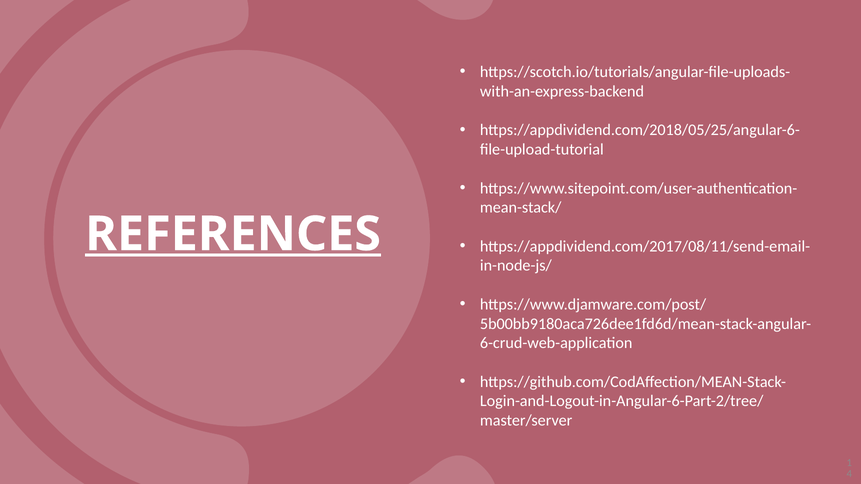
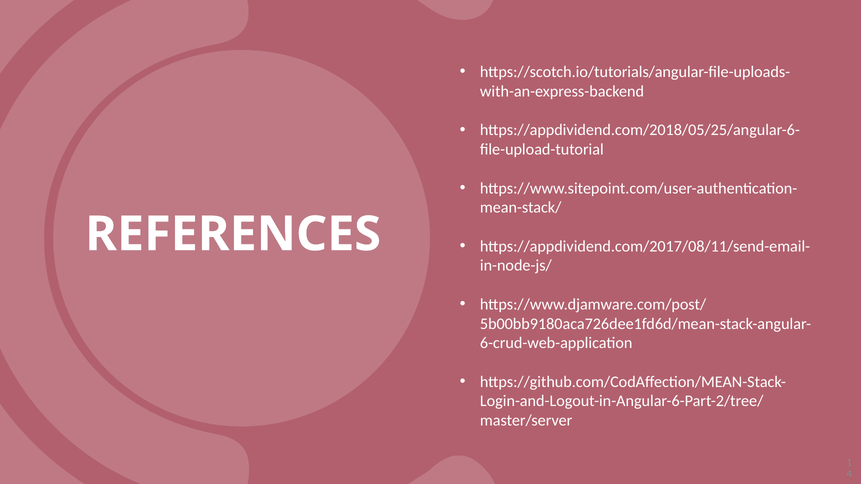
REFERENCES underline: present -> none (233, 234)
